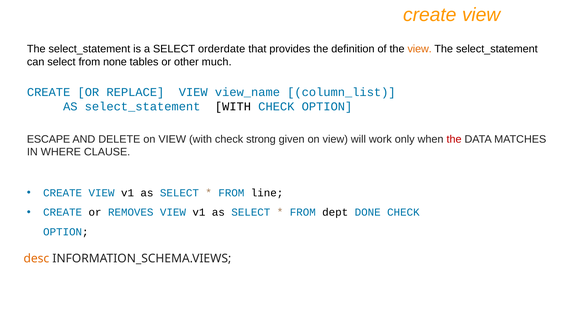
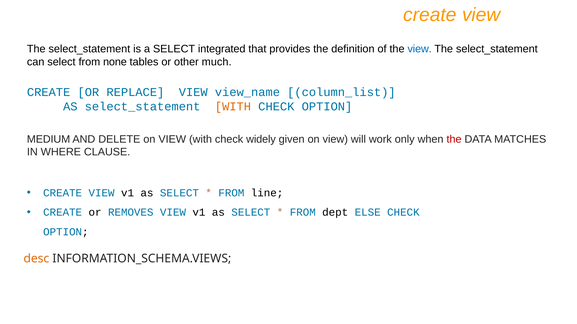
orderdate: orderdate -> integrated (222, 49)
view colour: orange -> blue (420, 49)
WITH colour: black -> orange (233, 107)
ESCAPE: ESCAPE -> MEDIUM (49, 139)
strong: strong -> widely (261, 139)
DONE: DONE -> ELSE (368, 213)
